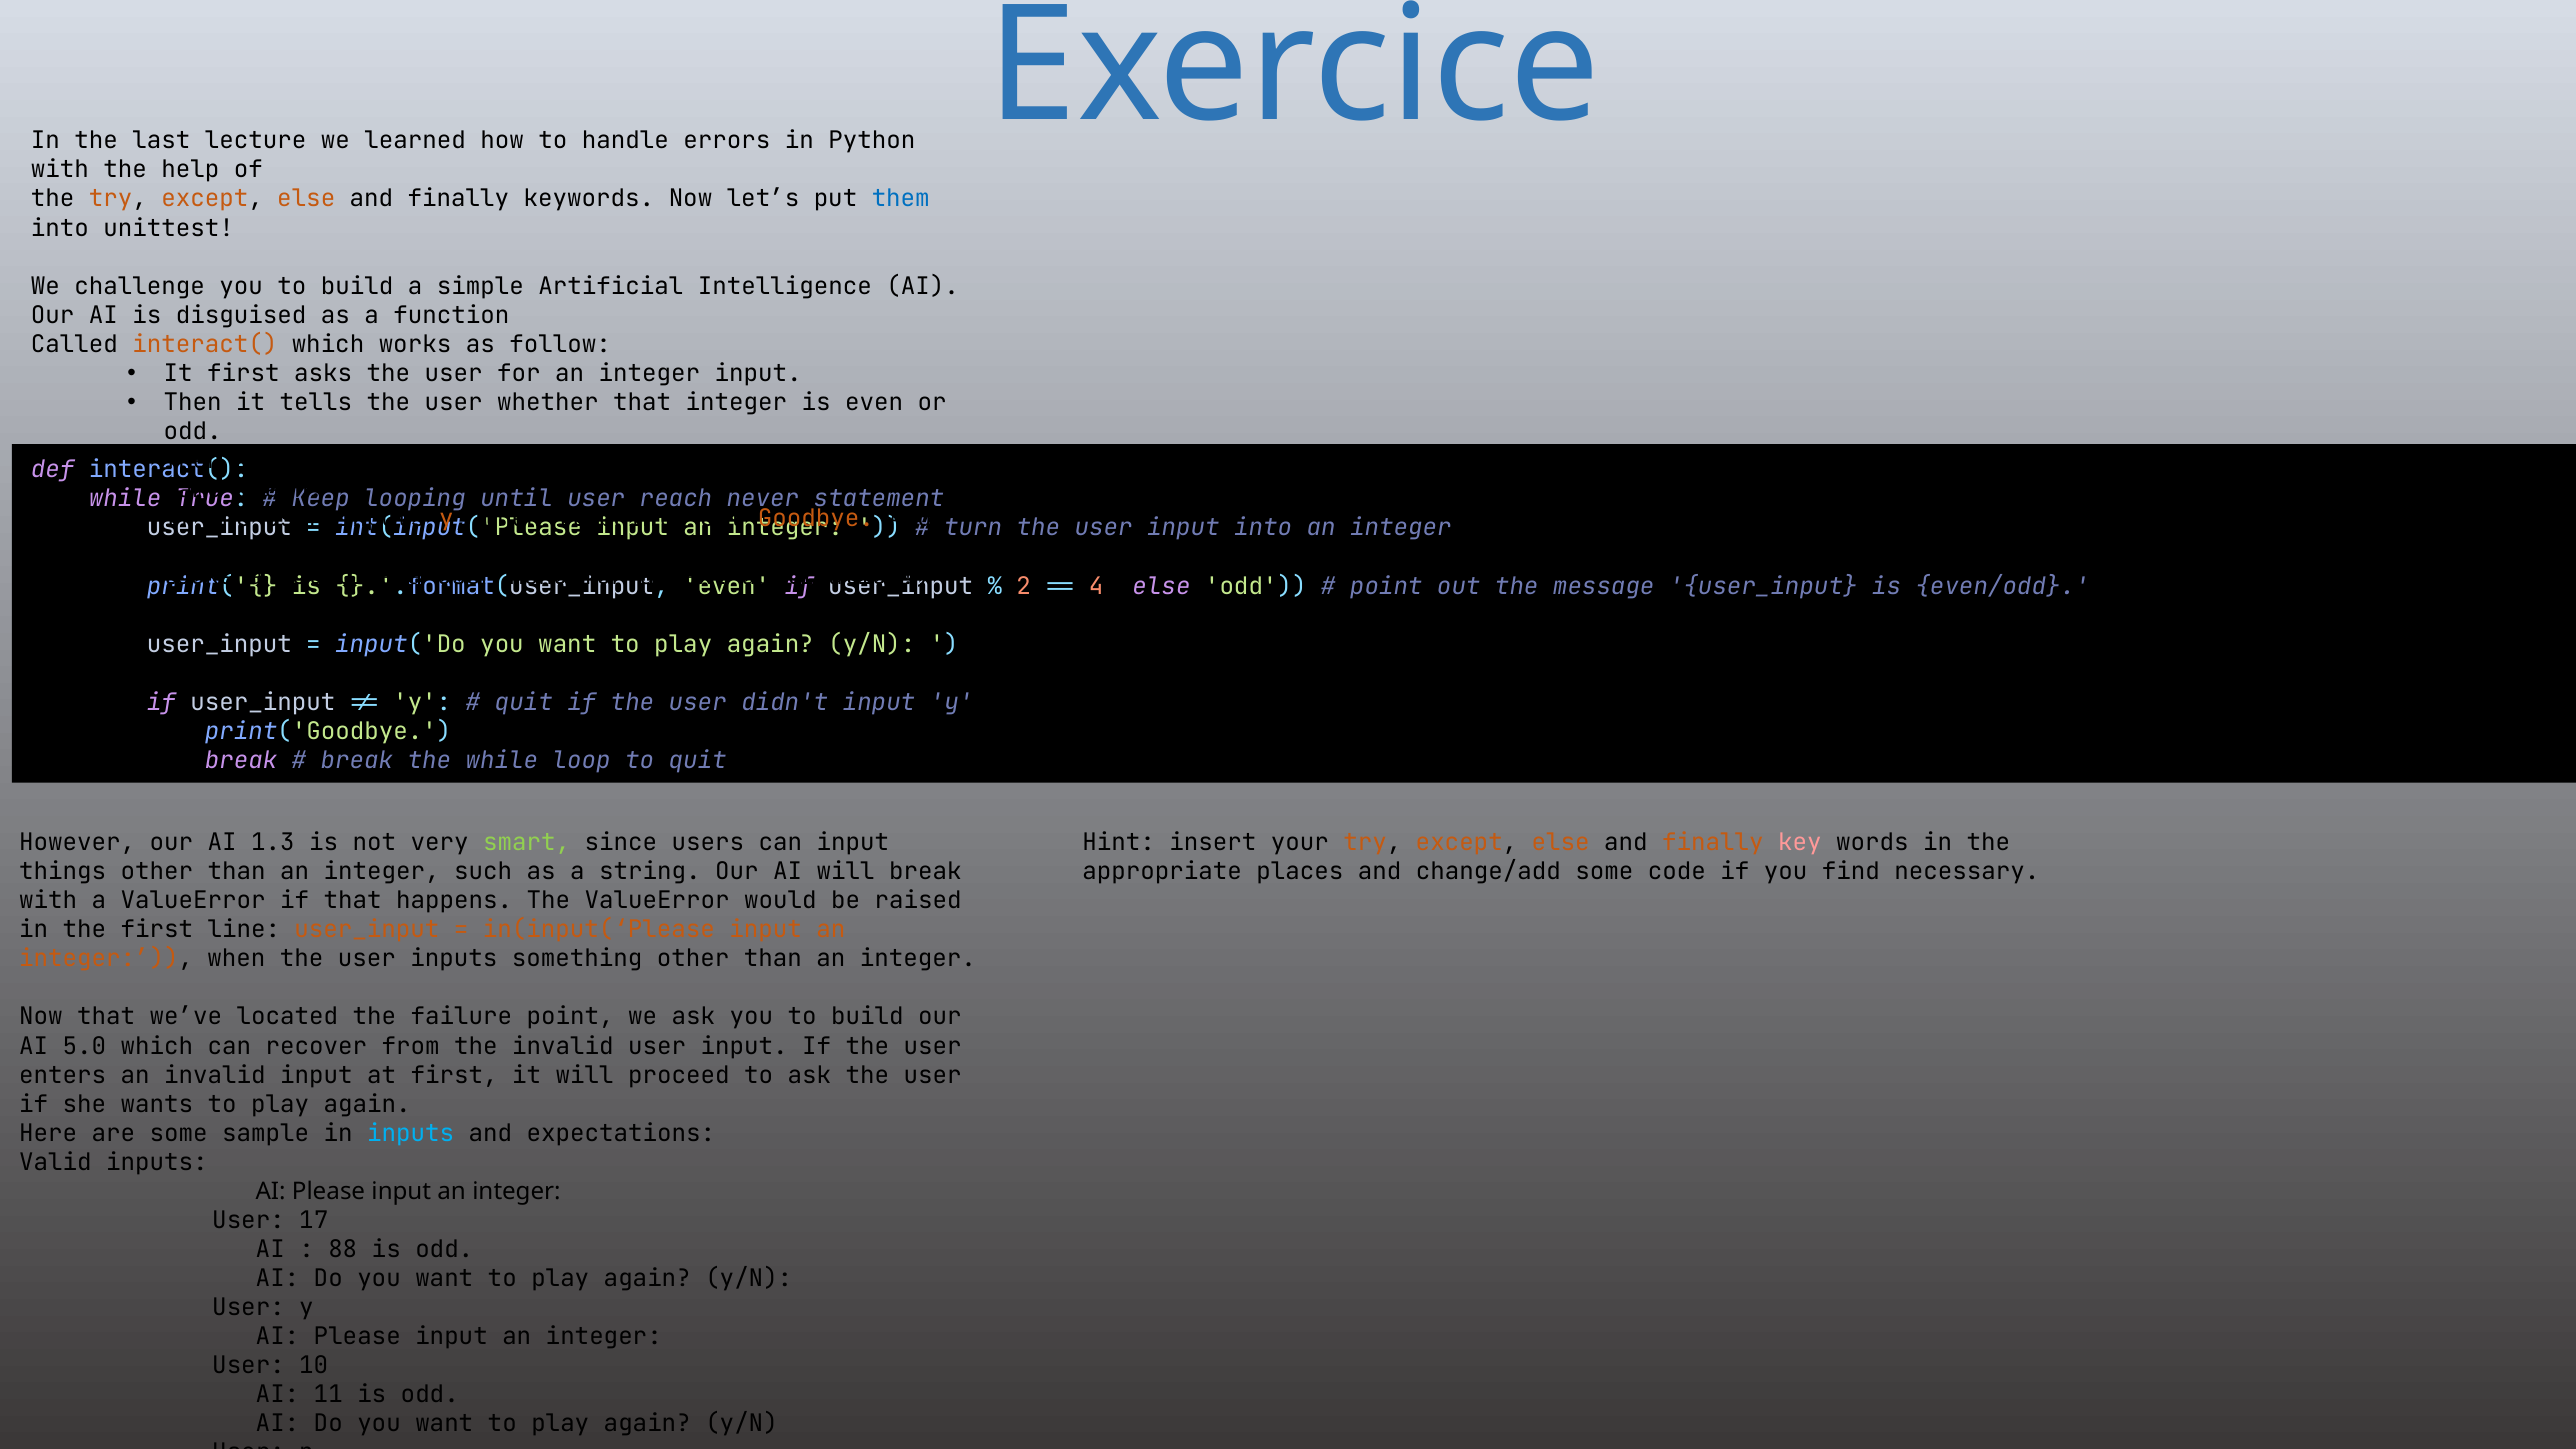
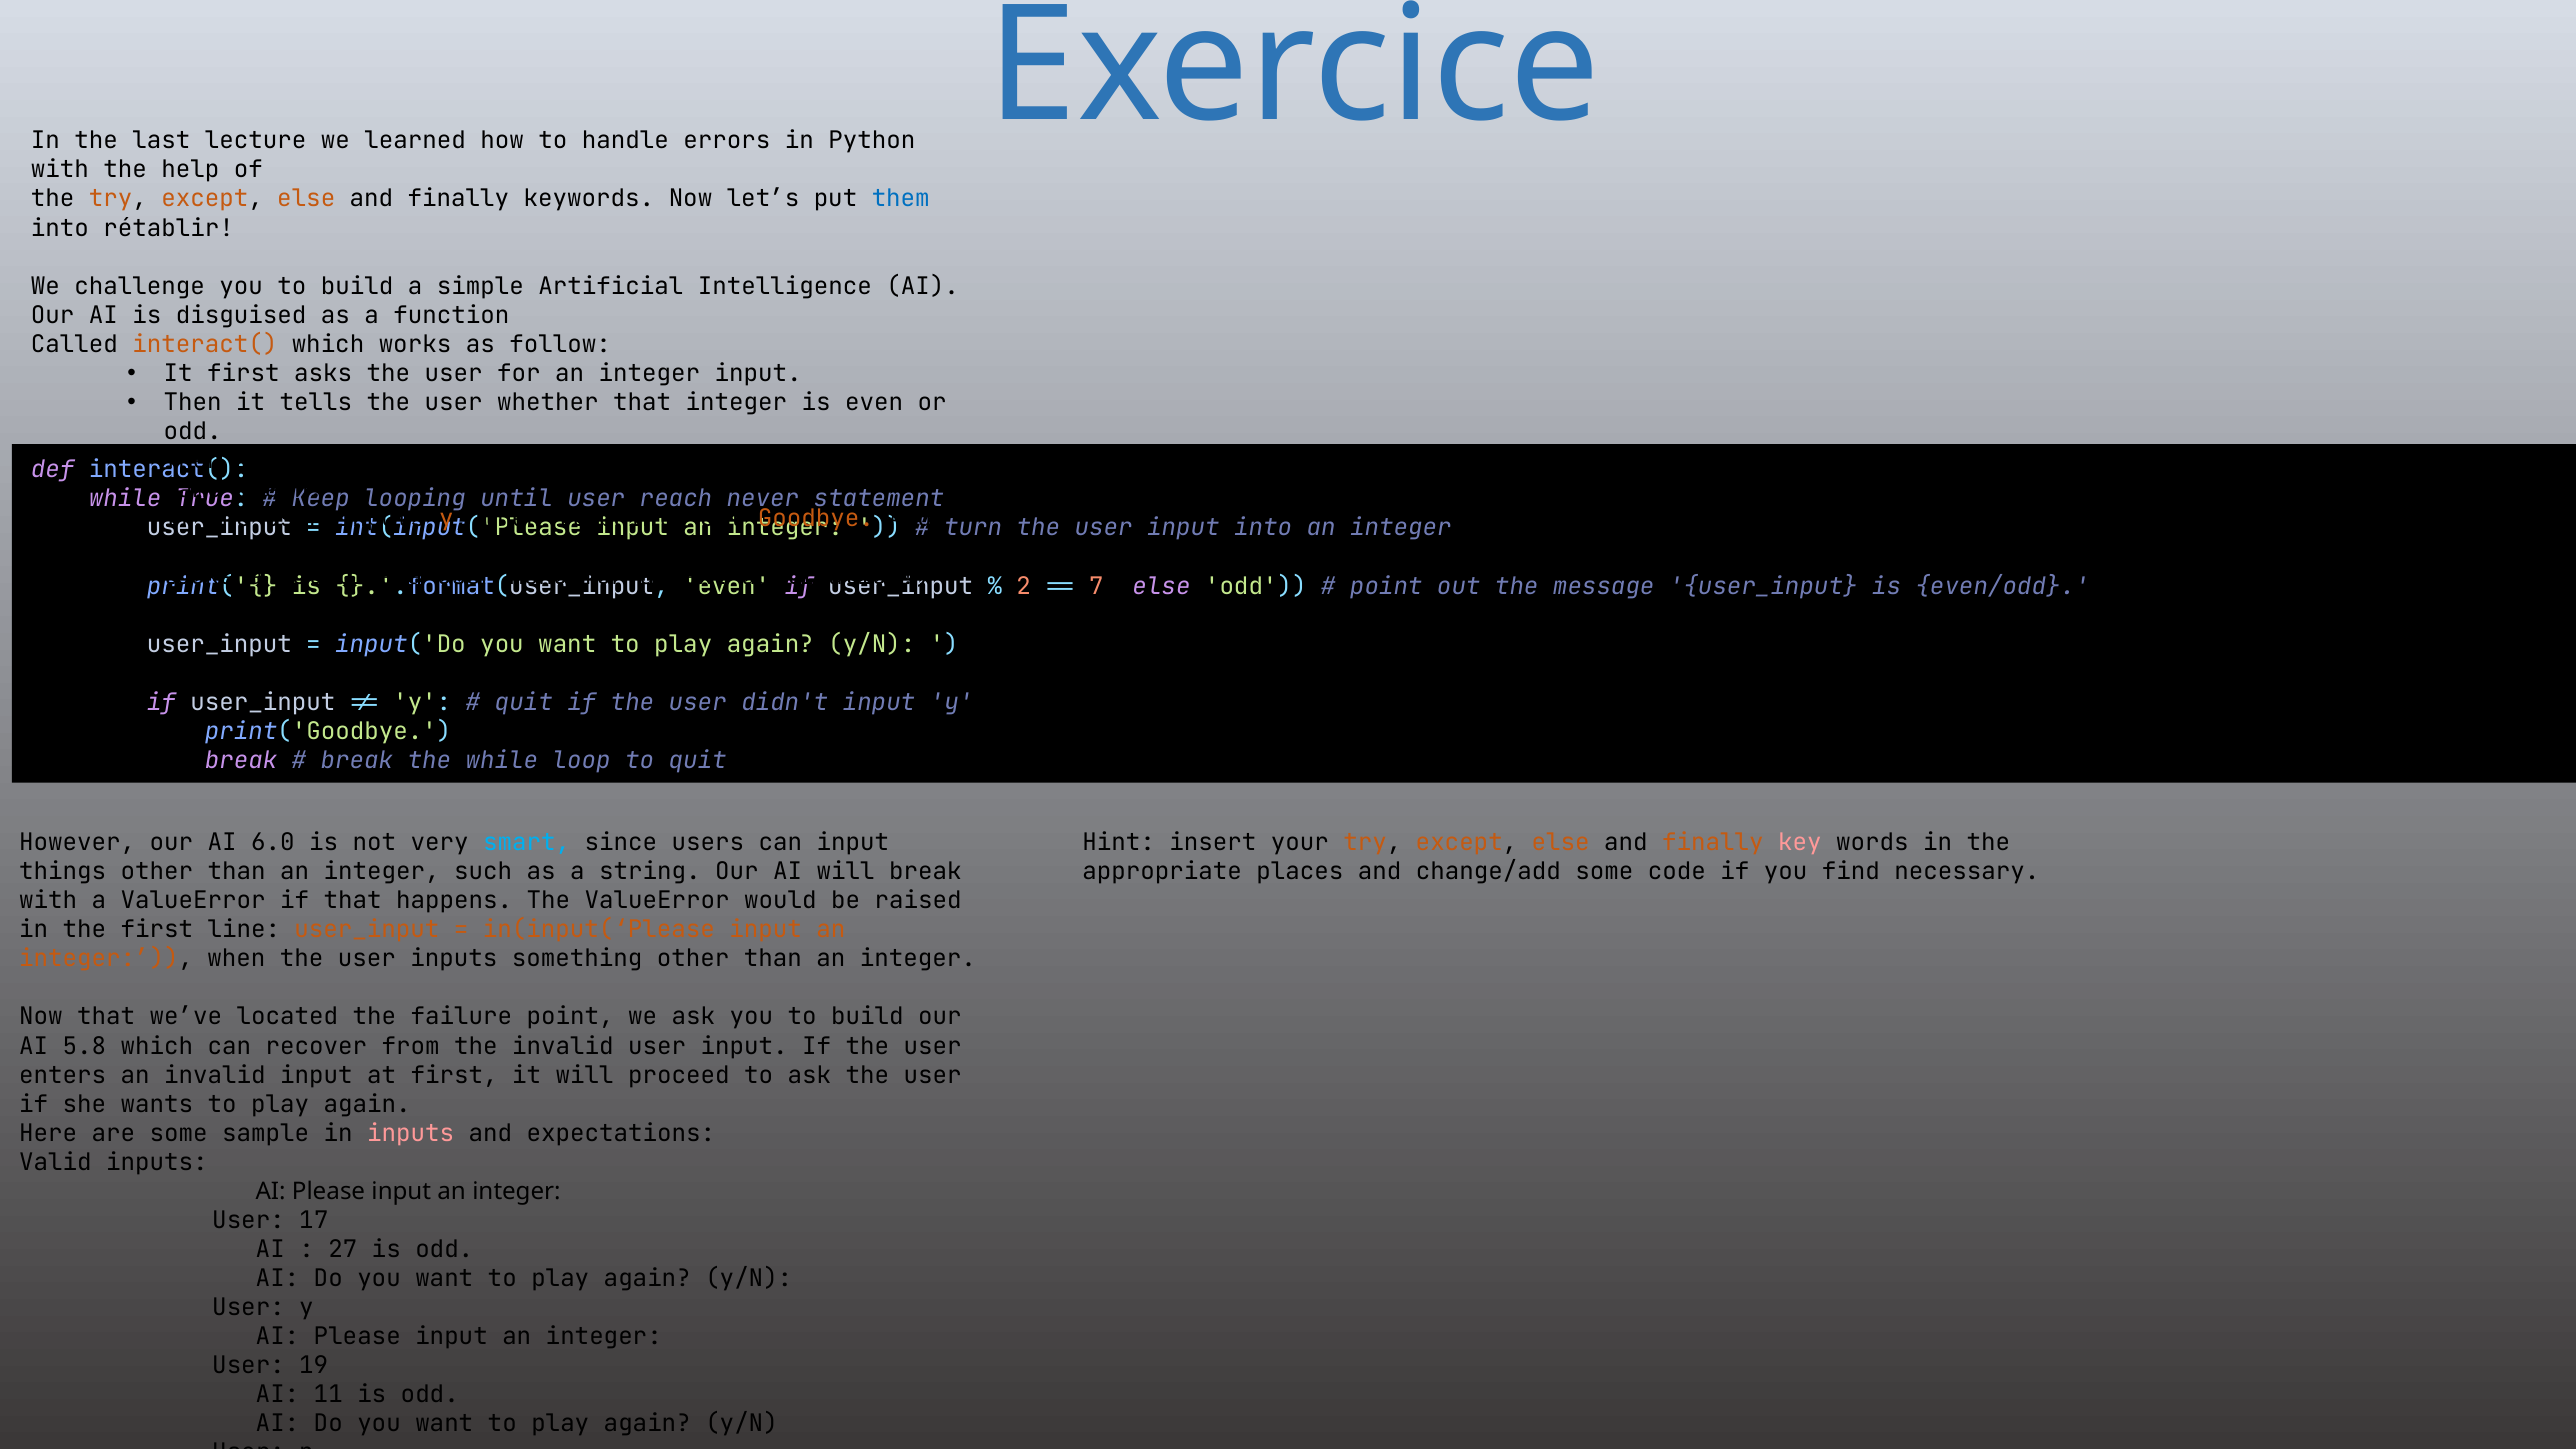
unittest: unittest -> rétablir (169, 228)
4: 4 -> 7 (1096, 586)
1.3: 1.3 -> 6.0 (273, 843)
smart colour: light green -> light blue (527, 843)
5.0: 5.0 -> 5.8 (84, 1046)
inputs colour: light blue -> pink (411, 1133)
88: 88 -> 27 (343, 1249)
10: 10 -> 19 (314, 1366)
